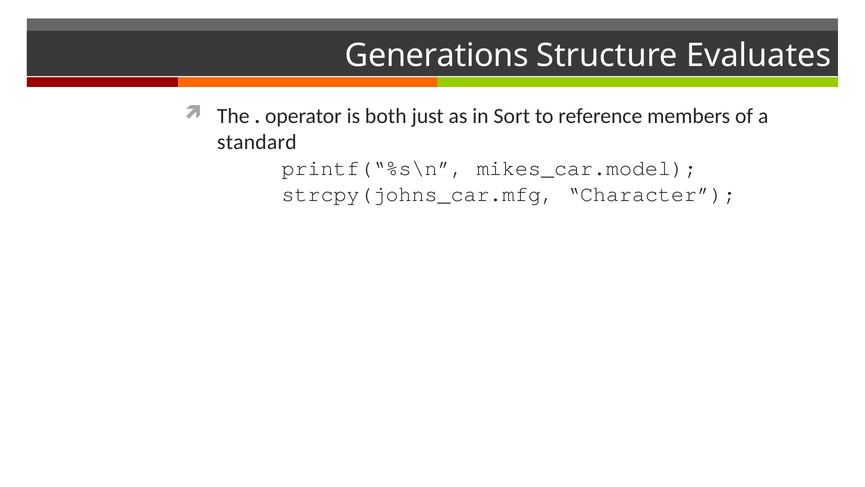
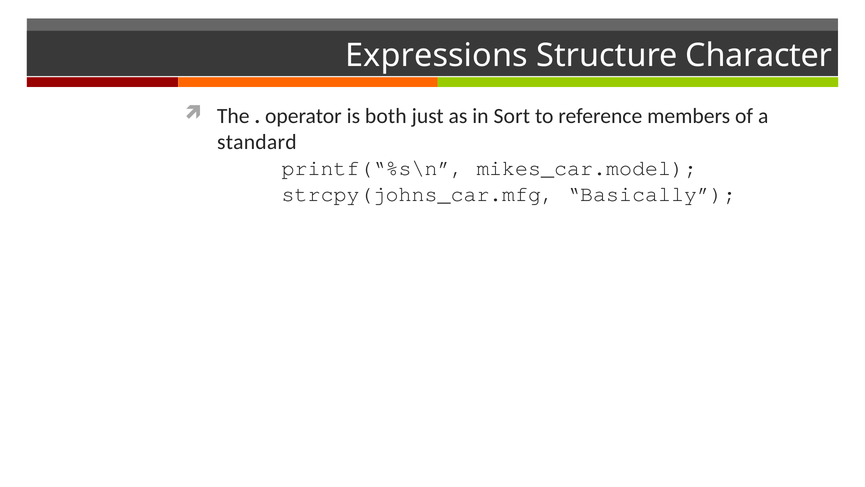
Generations: Generations -> Expressions (436, 56)
Evaluates: Evaluates -> Character (759, 56)
Character: Character -> Basically (652, 194)
